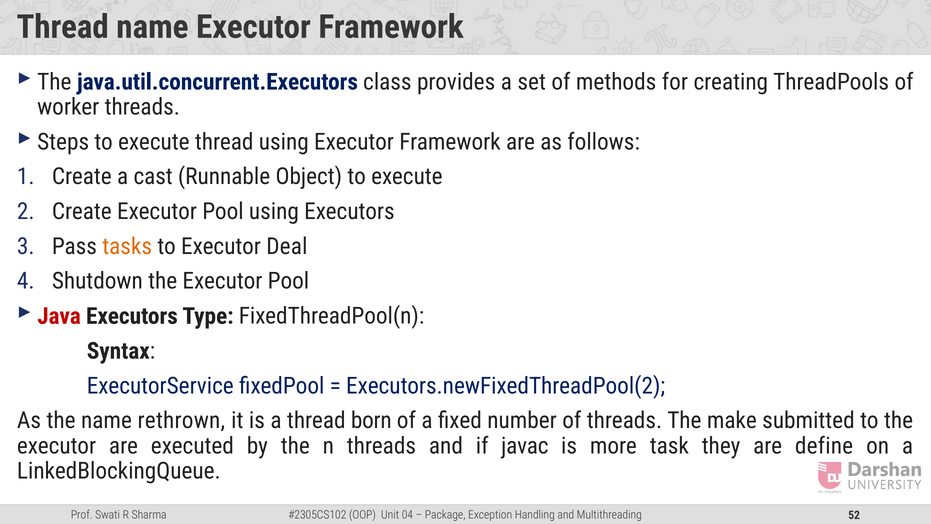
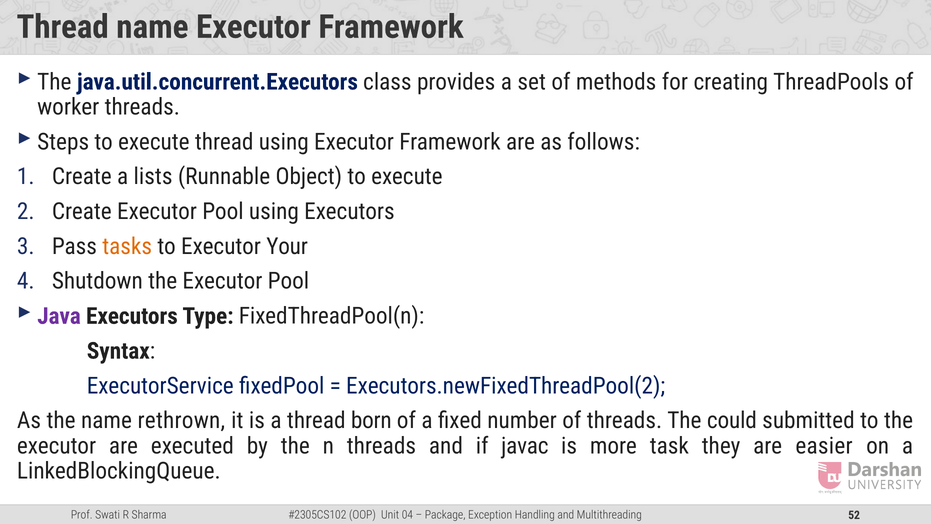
cast: cast -> lists (153, 177)
Deal: Deal -> Your (287, 246)
Java colour: red -> purple (59, 316)
make: make -> could (732, 420)
define: define -> easier (824, 446)
